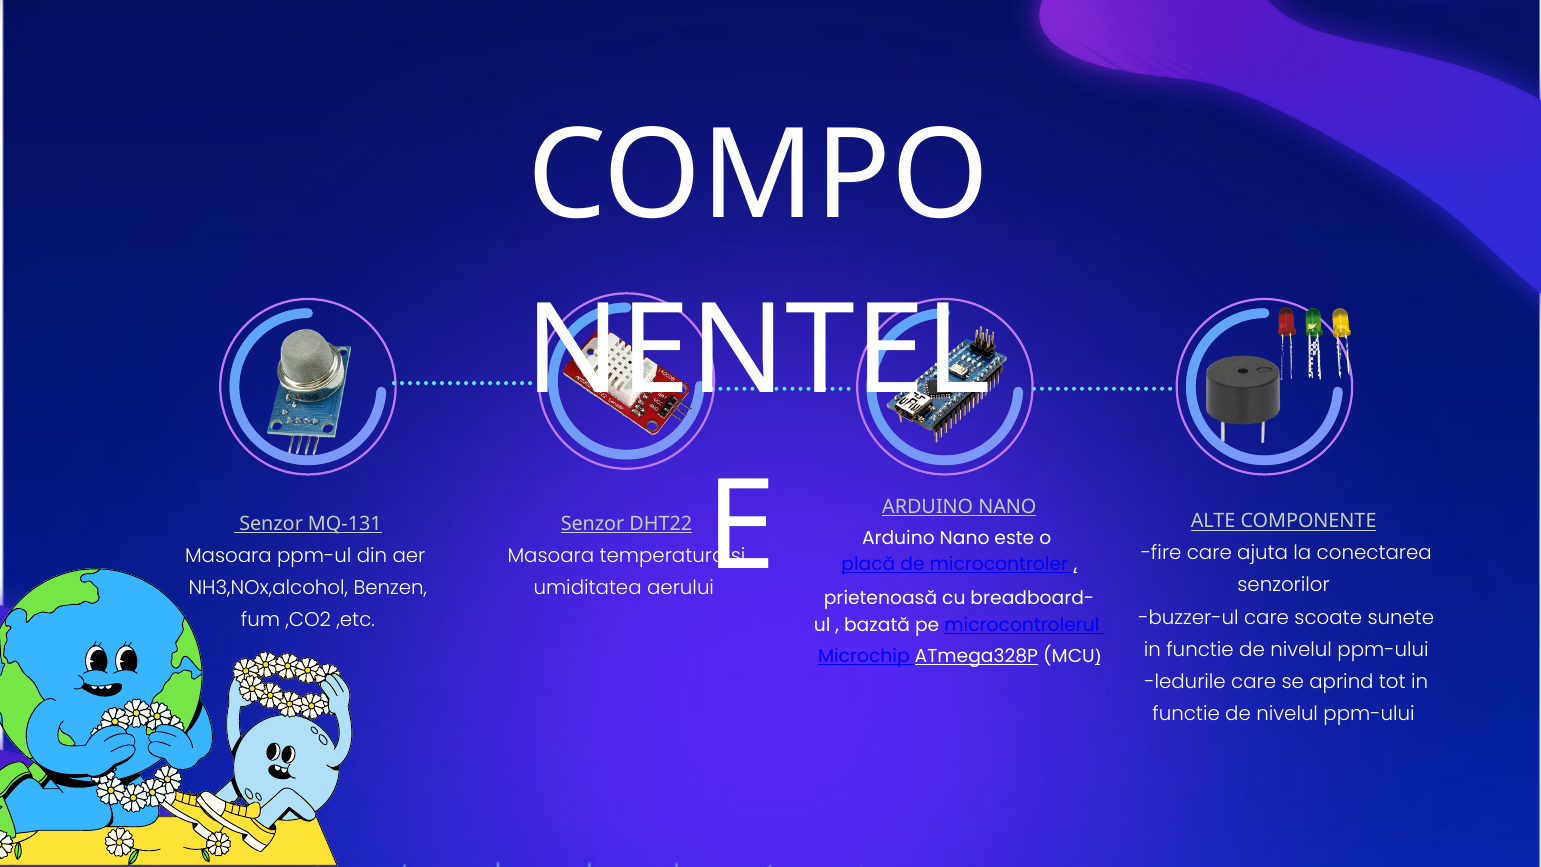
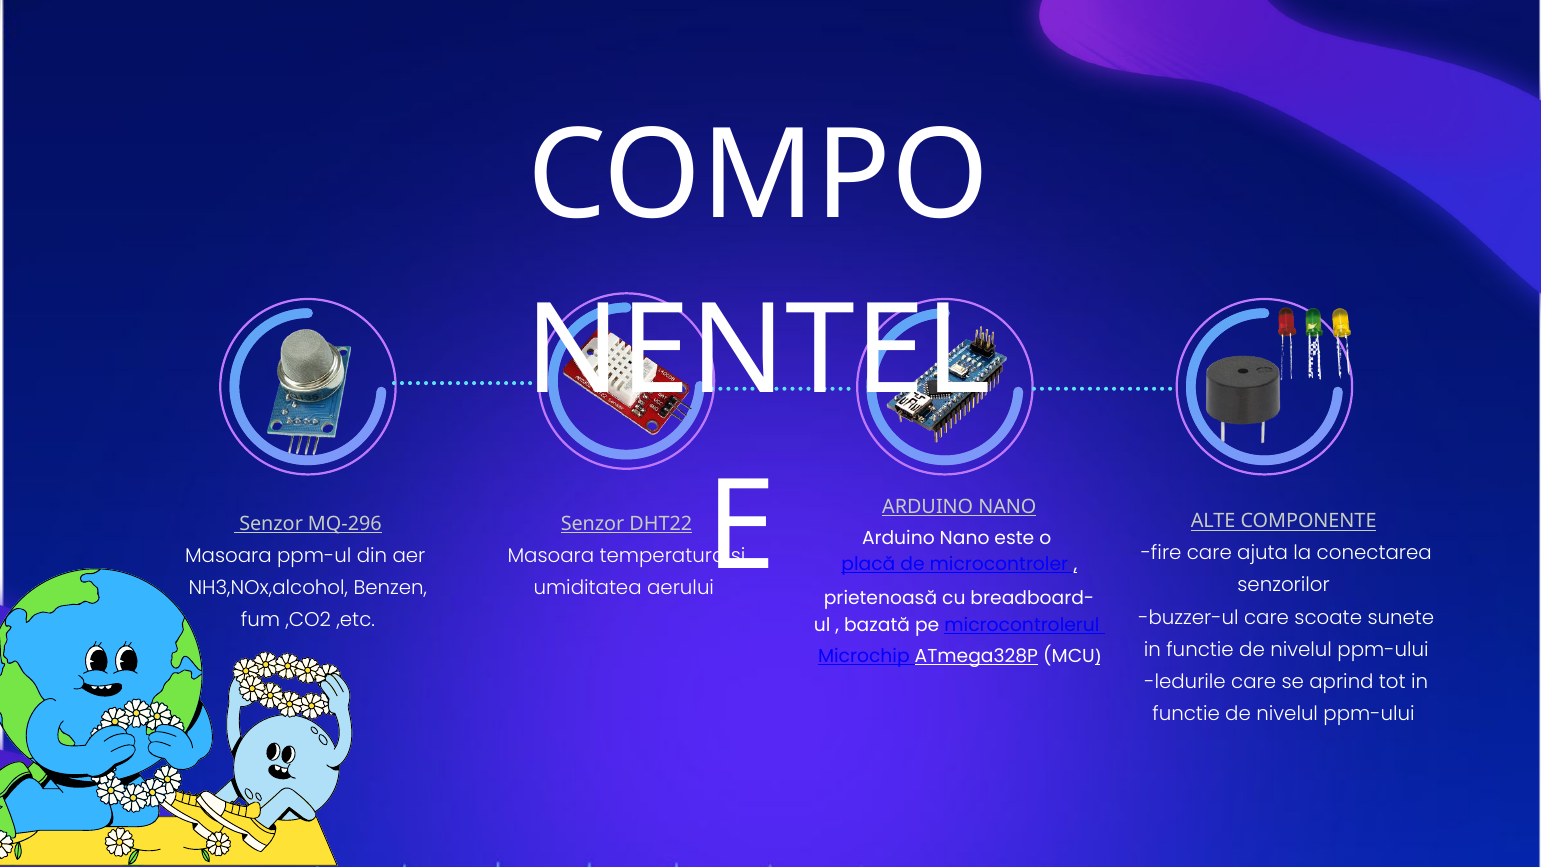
MQ-131: MQ-131 -> MQ-296 (345, 524)
